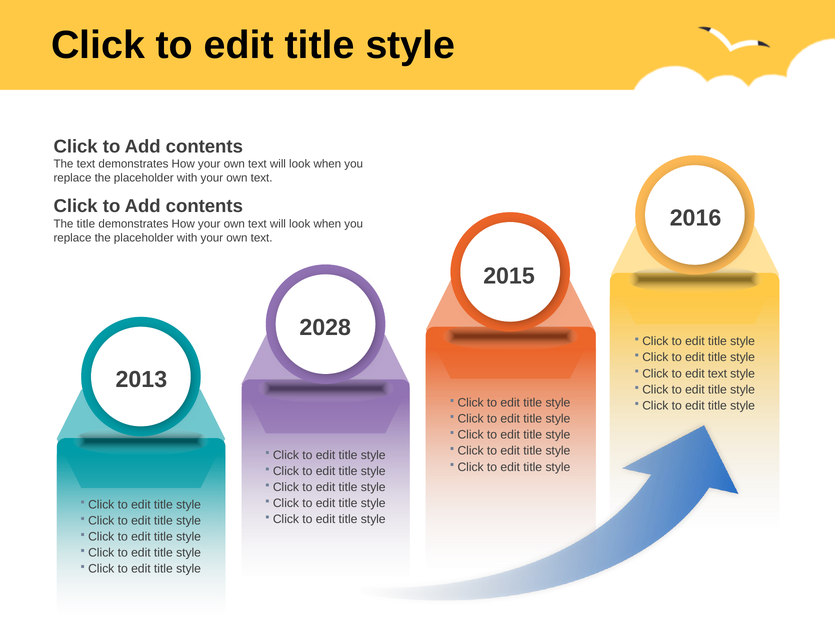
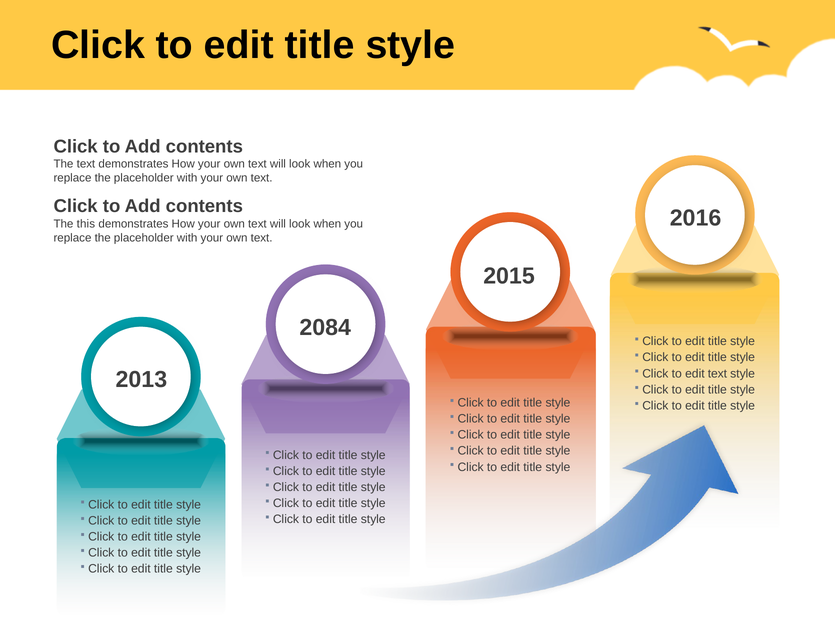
The title: title -> this (86, 224)
2028: 2028 -> 2084 (325, 328)
